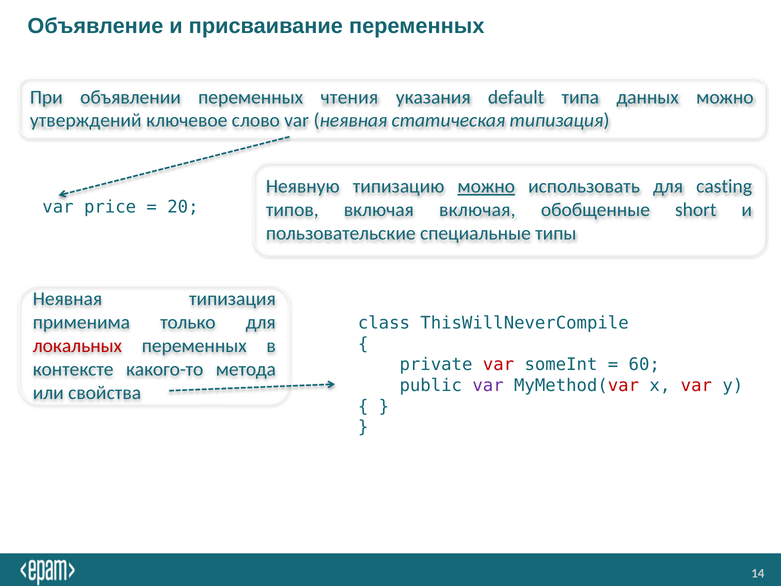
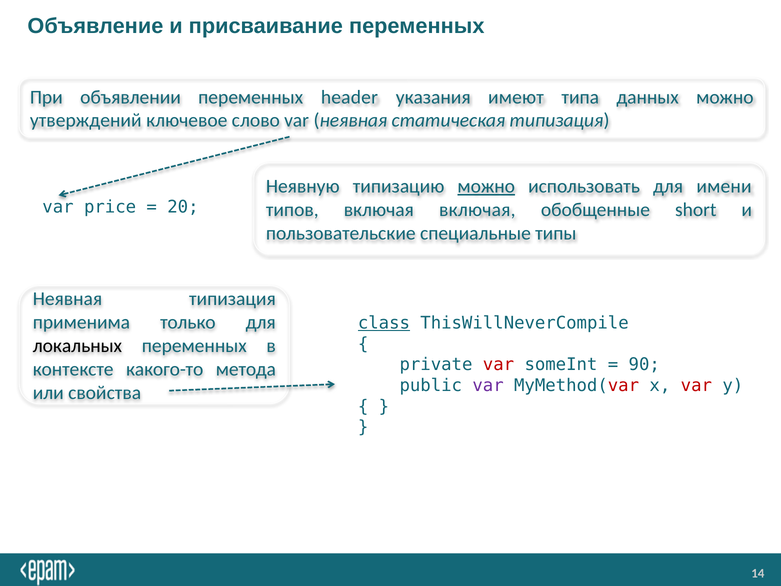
чтения: чтения -> header (349, 97)
default: default -> имеют (516, 97)
casting: casting -> имени (724, 186)
class underline: none -> present (384, 323)
локальных colour: red -> black (77, 346)
60: 60 -> 90 (644, 365)
